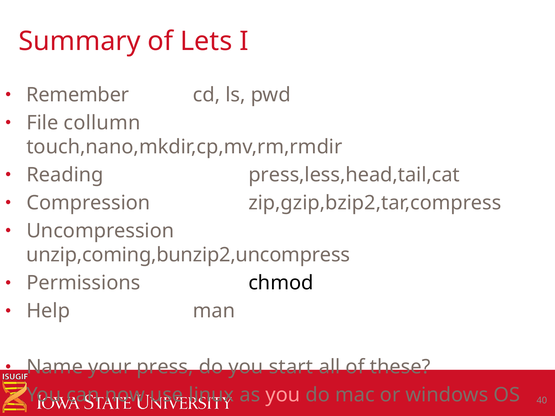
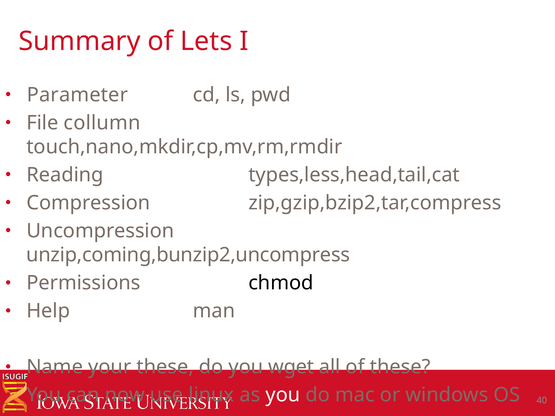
Remember: Remember -> Parameter (77, 95)
press,less,head,tail,cat: press,less,head,tail,cat -> types,less,head,tail,cat (354, 175)
your press: press -> these (165, 367)
start: start -> wget (291, 367)
you colour: pink -> white (283, 395)
